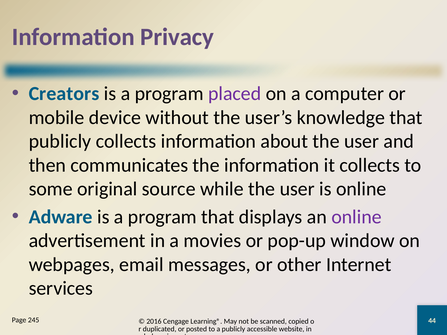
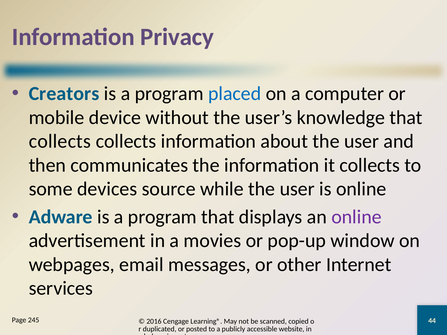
placed colour: purple -> blue (235, 94)
publicly: publicly -> collects (60, 141)
original: original -> devices (107, 189)
